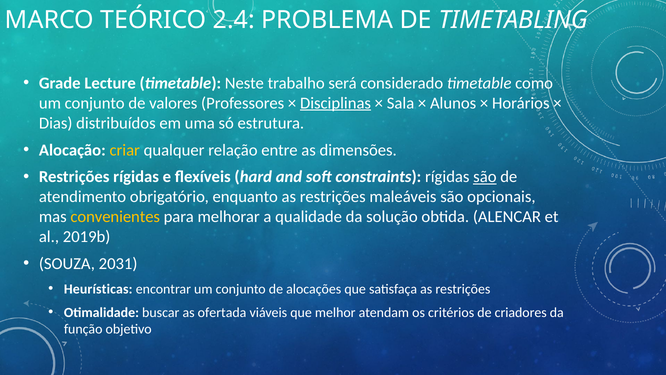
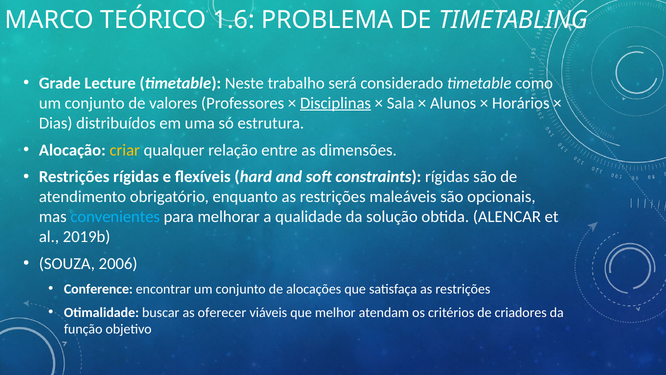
2.4: 2.4 -> 1.6 (234, 20)
são underline: present -> none (485, 177)
convenientes colour: yellow -> light blue (115, 217)
2031: 2031 -> 2006 (118, 264)
Heurísticas: Heurísticas -> Conference (98, 289)
ofertada: ofertada -> oferecer (222, 312)
